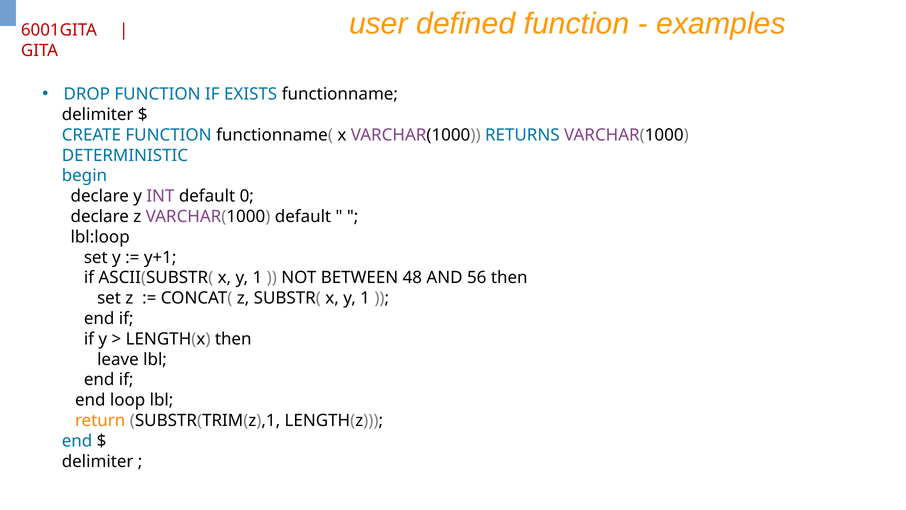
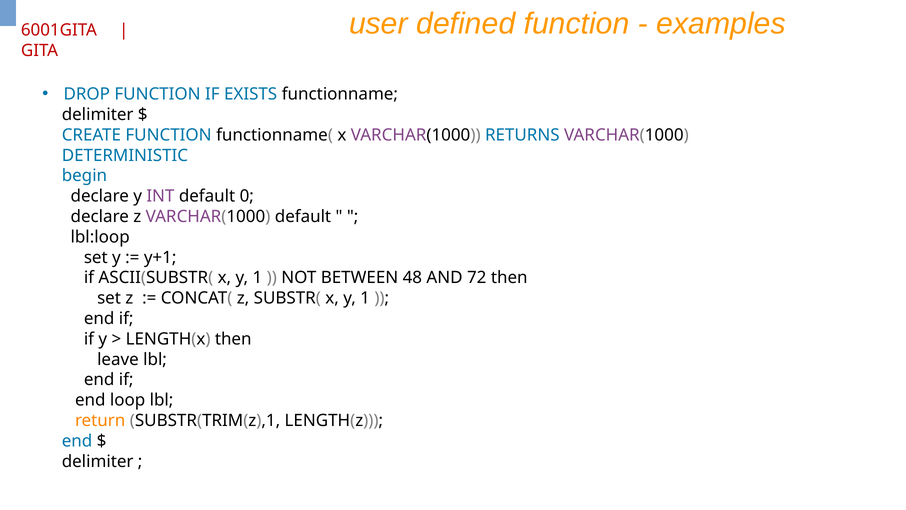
56: 56 -> 72 (477, 278)
